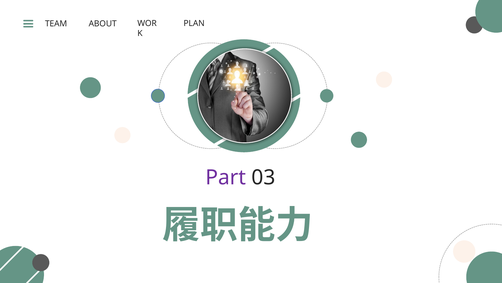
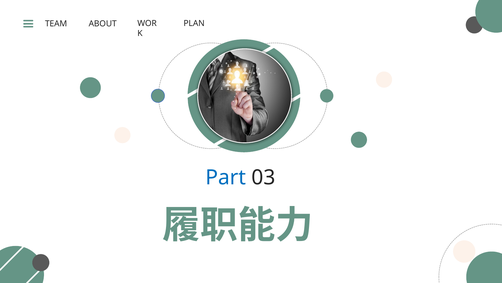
Part colour: purple -> blue (226, 177)
